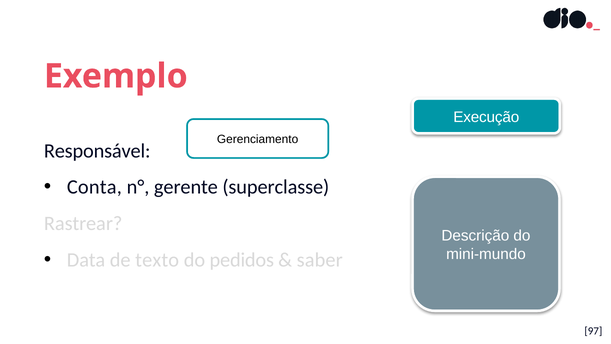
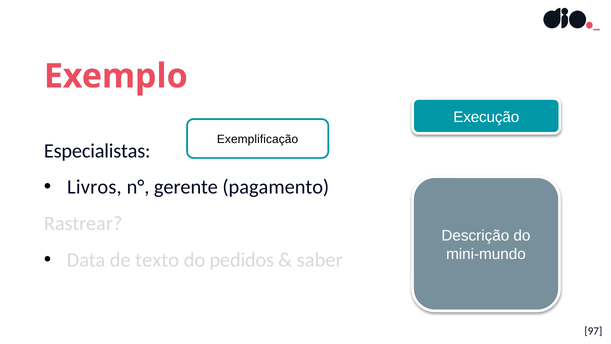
Gerenciamento: Gerenciamento -> Exemplificação (258, 139)
Responsável: Responsável -> Especialistas (97, 151)
Conta: Conta -> Livros (94, 187)
superclasse: superclasse -> pagamento (276, 187)
